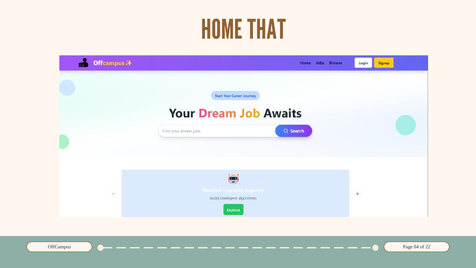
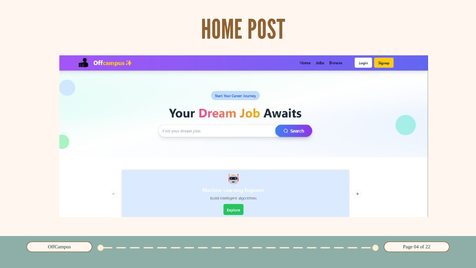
THAT: THAT -> POST (267, 30)
